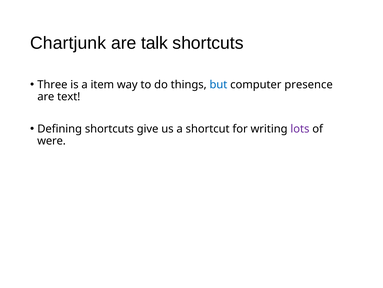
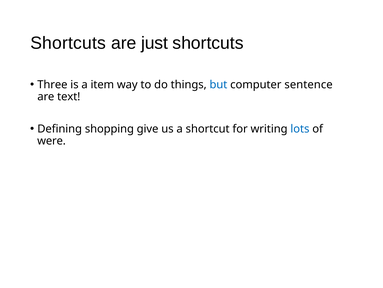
Chartjunk: Chartjunk -> Shortcuts (68, 43)
talk: talk -> just (155, 43)
presence: presence -> sentence (309, 84)
Defining shortcuts: shortcuts -> shopping (109, 129)
lots colour: purple -> blue (300, 129)
